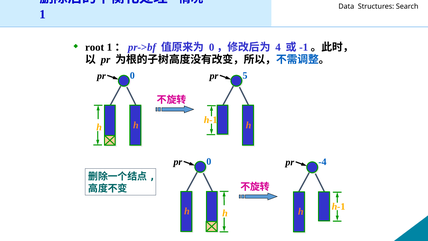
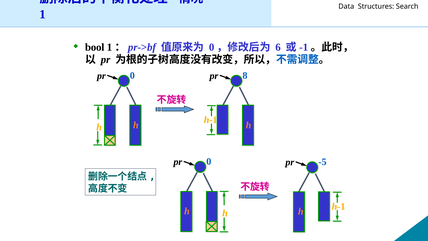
root: root -> bool (95, 47)
4: 4 -> 6 (278, 47)
5: 5 -> 8 (245, 75)
-4: -4 -> -5 (322, 162)
